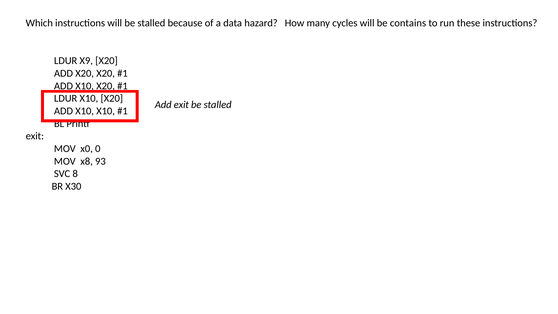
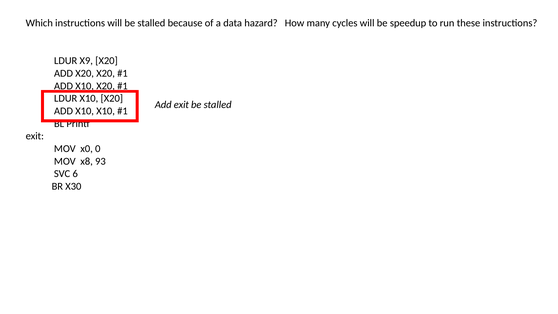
contains: contains -> speedup (408, 23)
8: 8 -> 6 (75, 174)
